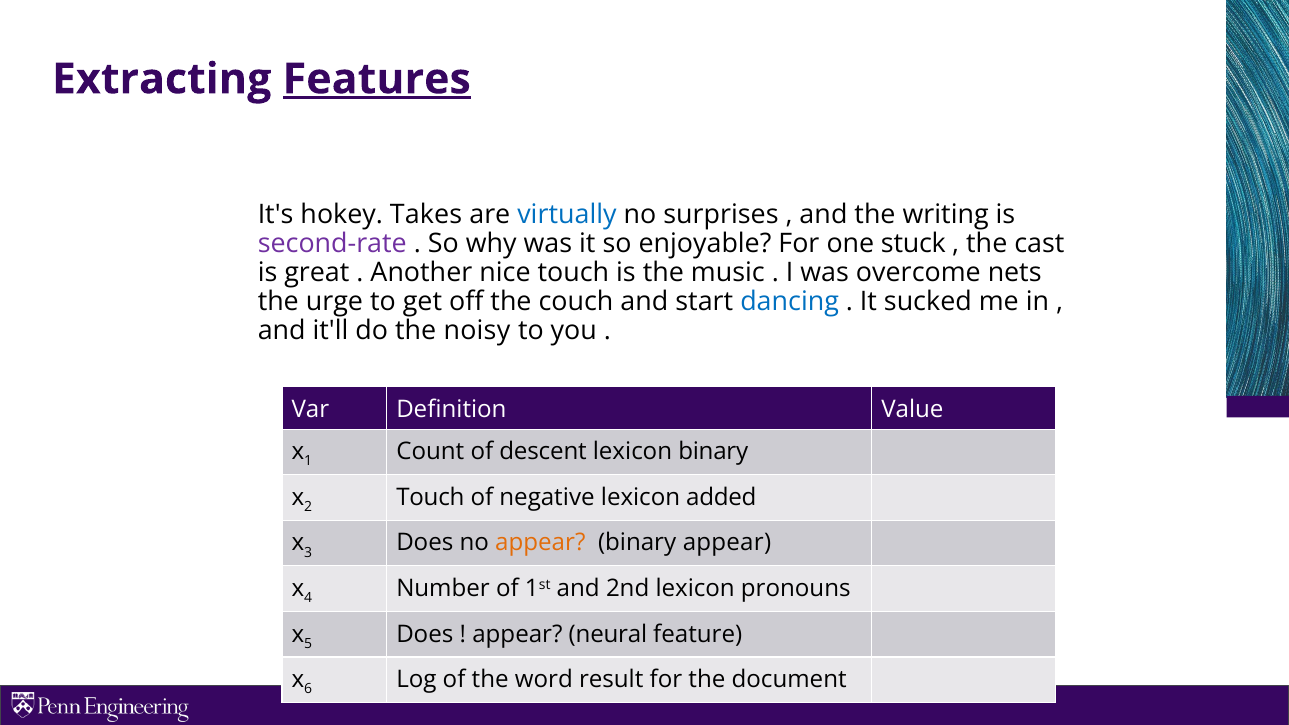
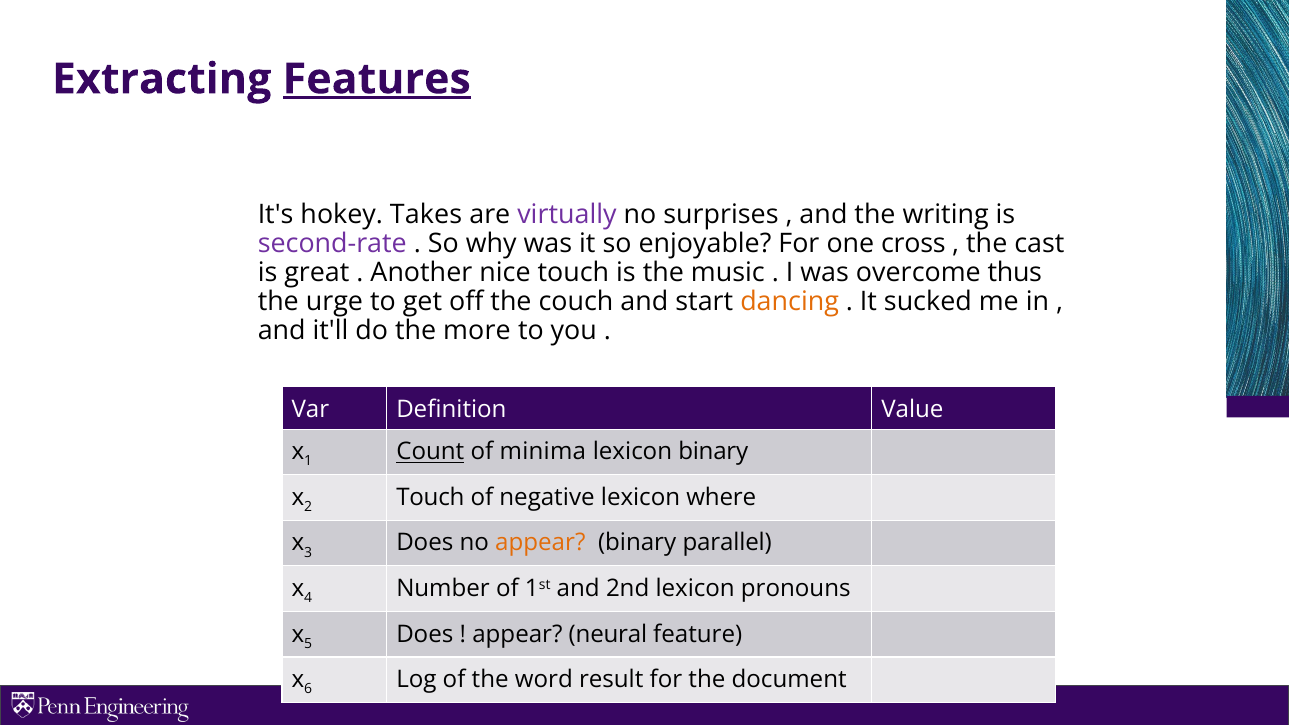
virtually colour: blue -> purple (567, 214)
stuck: stuck -> cross (913, 243)
nets: nets -> thus (1015, 272)
dancing colour: blue -> orange (790, 301)
noisy: noisy -> more (477, 330)
Count underline: none -> present (430, 452)
descent: descent -> minima (543, 452)
added: added -> where (721, 497)
binary appear: appear -> parallel (727, 543)
